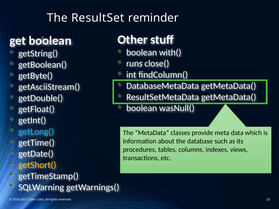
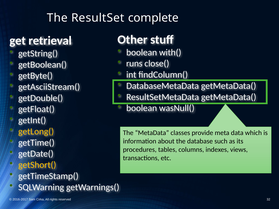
reminder: reminder -> complete (153, 18)
get boolean: boolean -> retrieval (50, 41)
getLong( colour: light blue -> yellow (36, 132)
